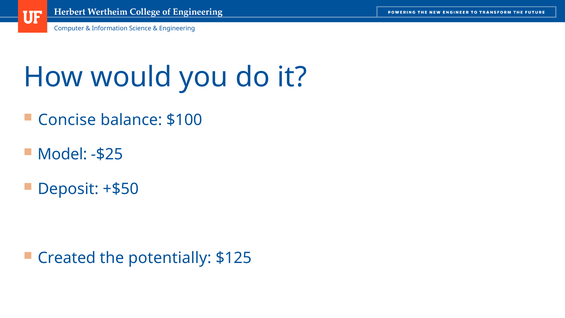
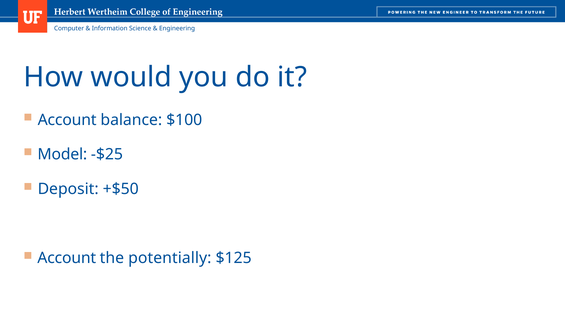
Concise: Concise -> Account (67, 120)
Created: Created -> Account (67, 258)
